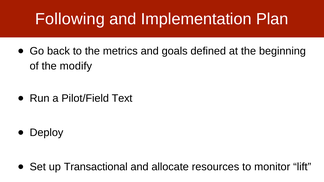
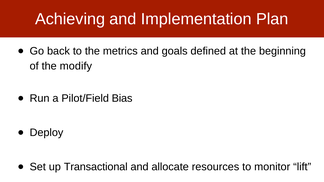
Following: Following -> Achieving (70, 19)
Text: Text -> Bias (122, 98)
